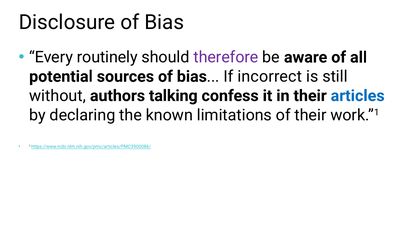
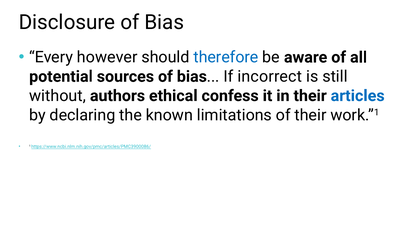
routinely: routinely -> however (107, 57)
therefore colour: purple -> blue (226, 57)
talking: talking -> ethical (173, 96)
